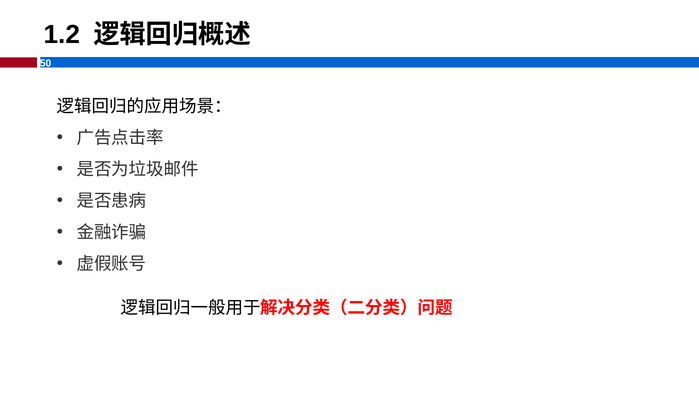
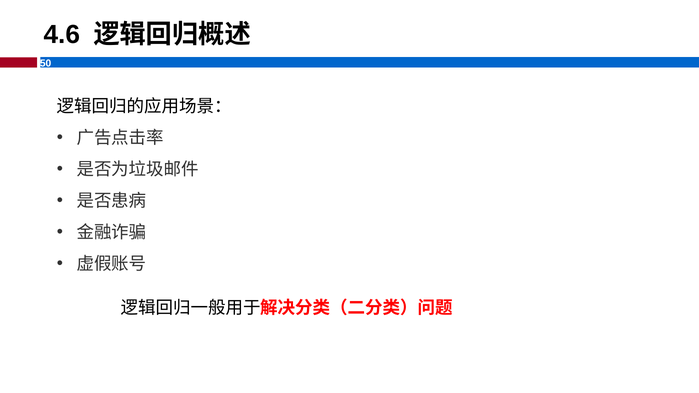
1.2: 1.2 -> 4.6 (62, 35)
